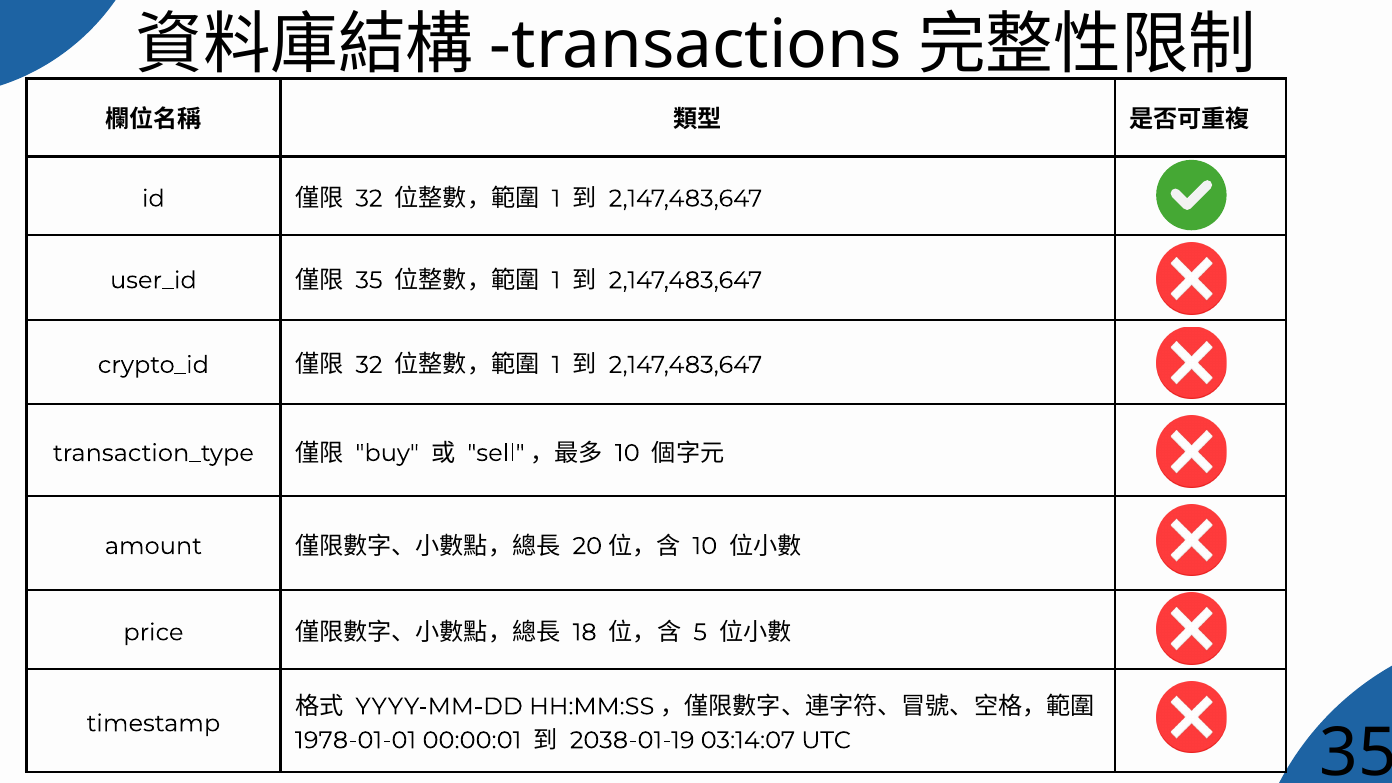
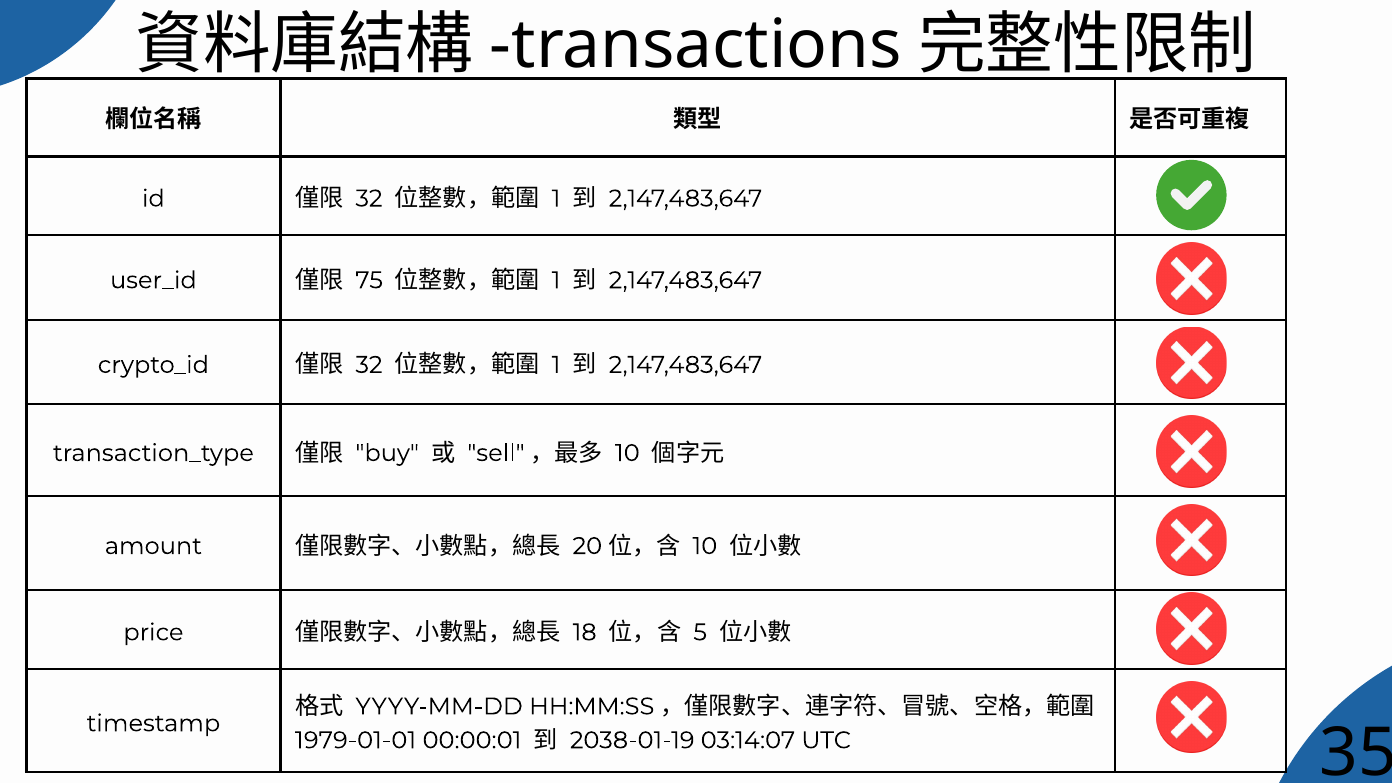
35: 35 -> 75 (369, 280)
1978-01-01: 1978-01-01 -> 1979-01-01 (356, 740)
